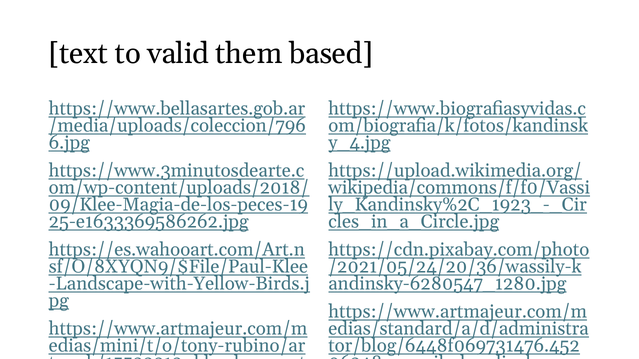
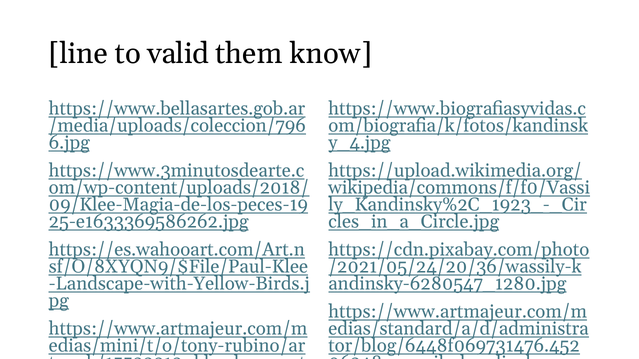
text: text -> line (78, 54)
based: based -> know (331, 54)
